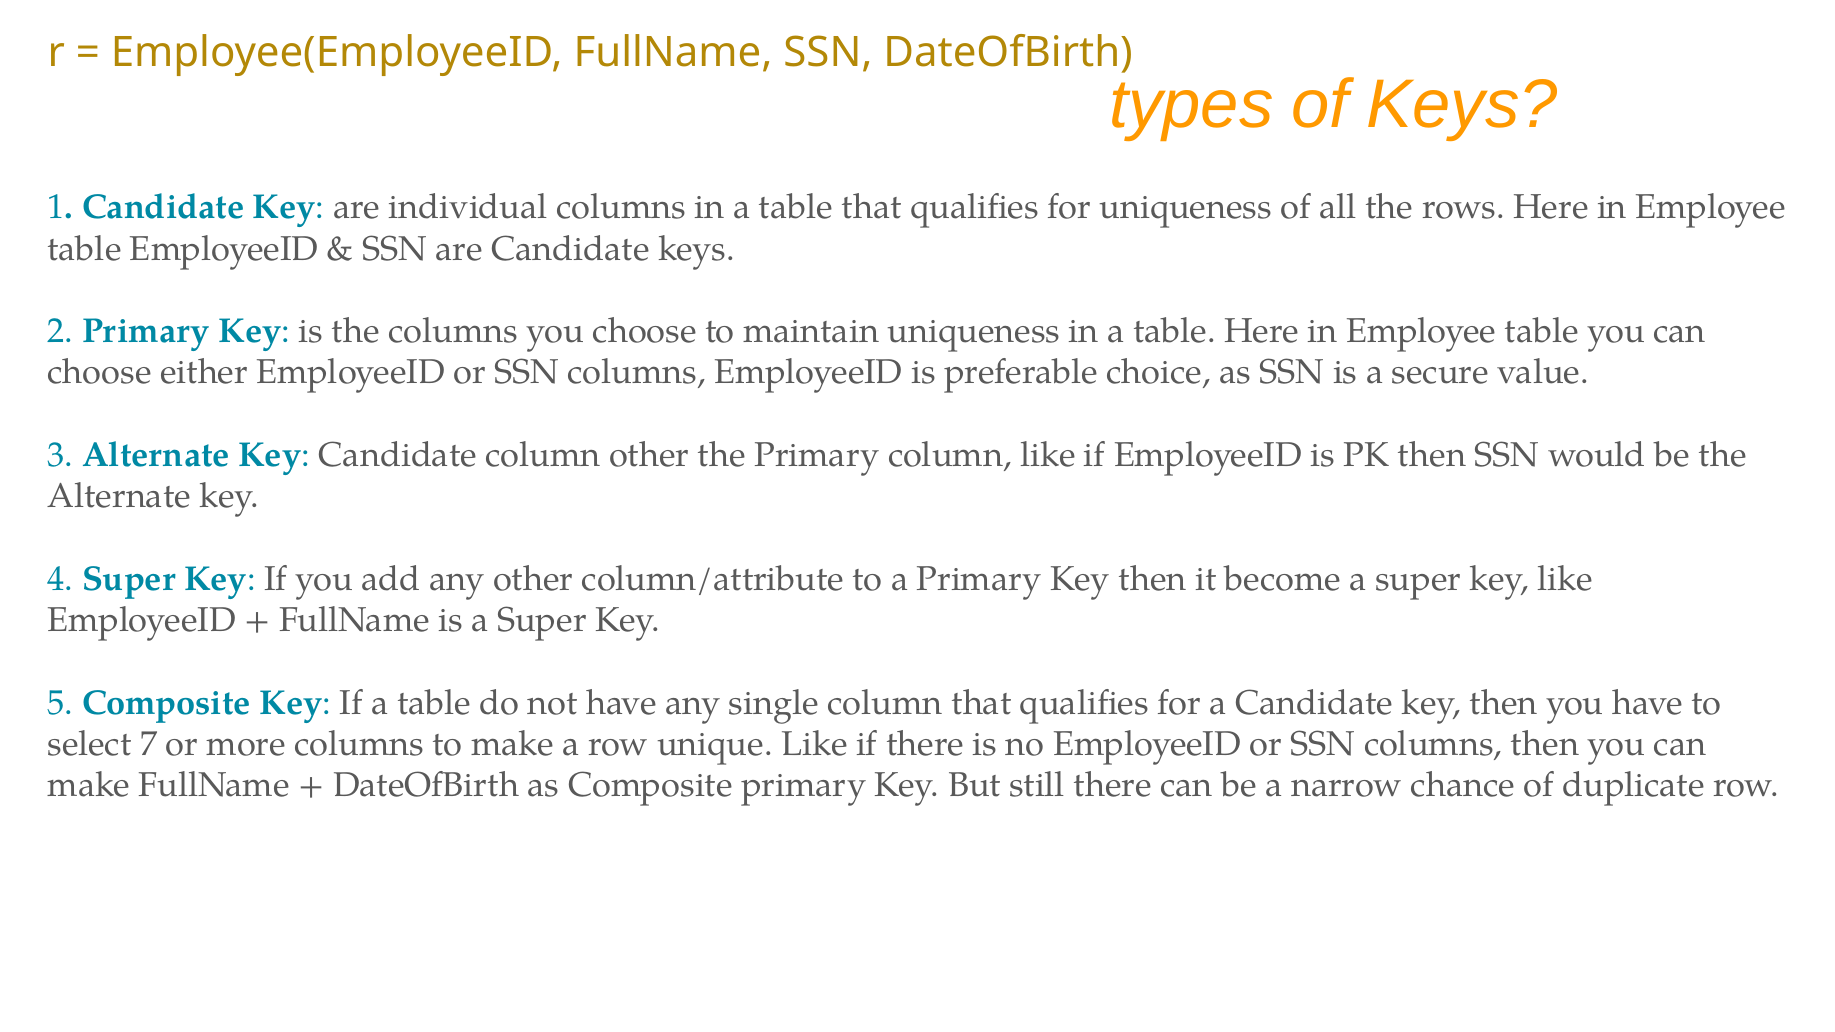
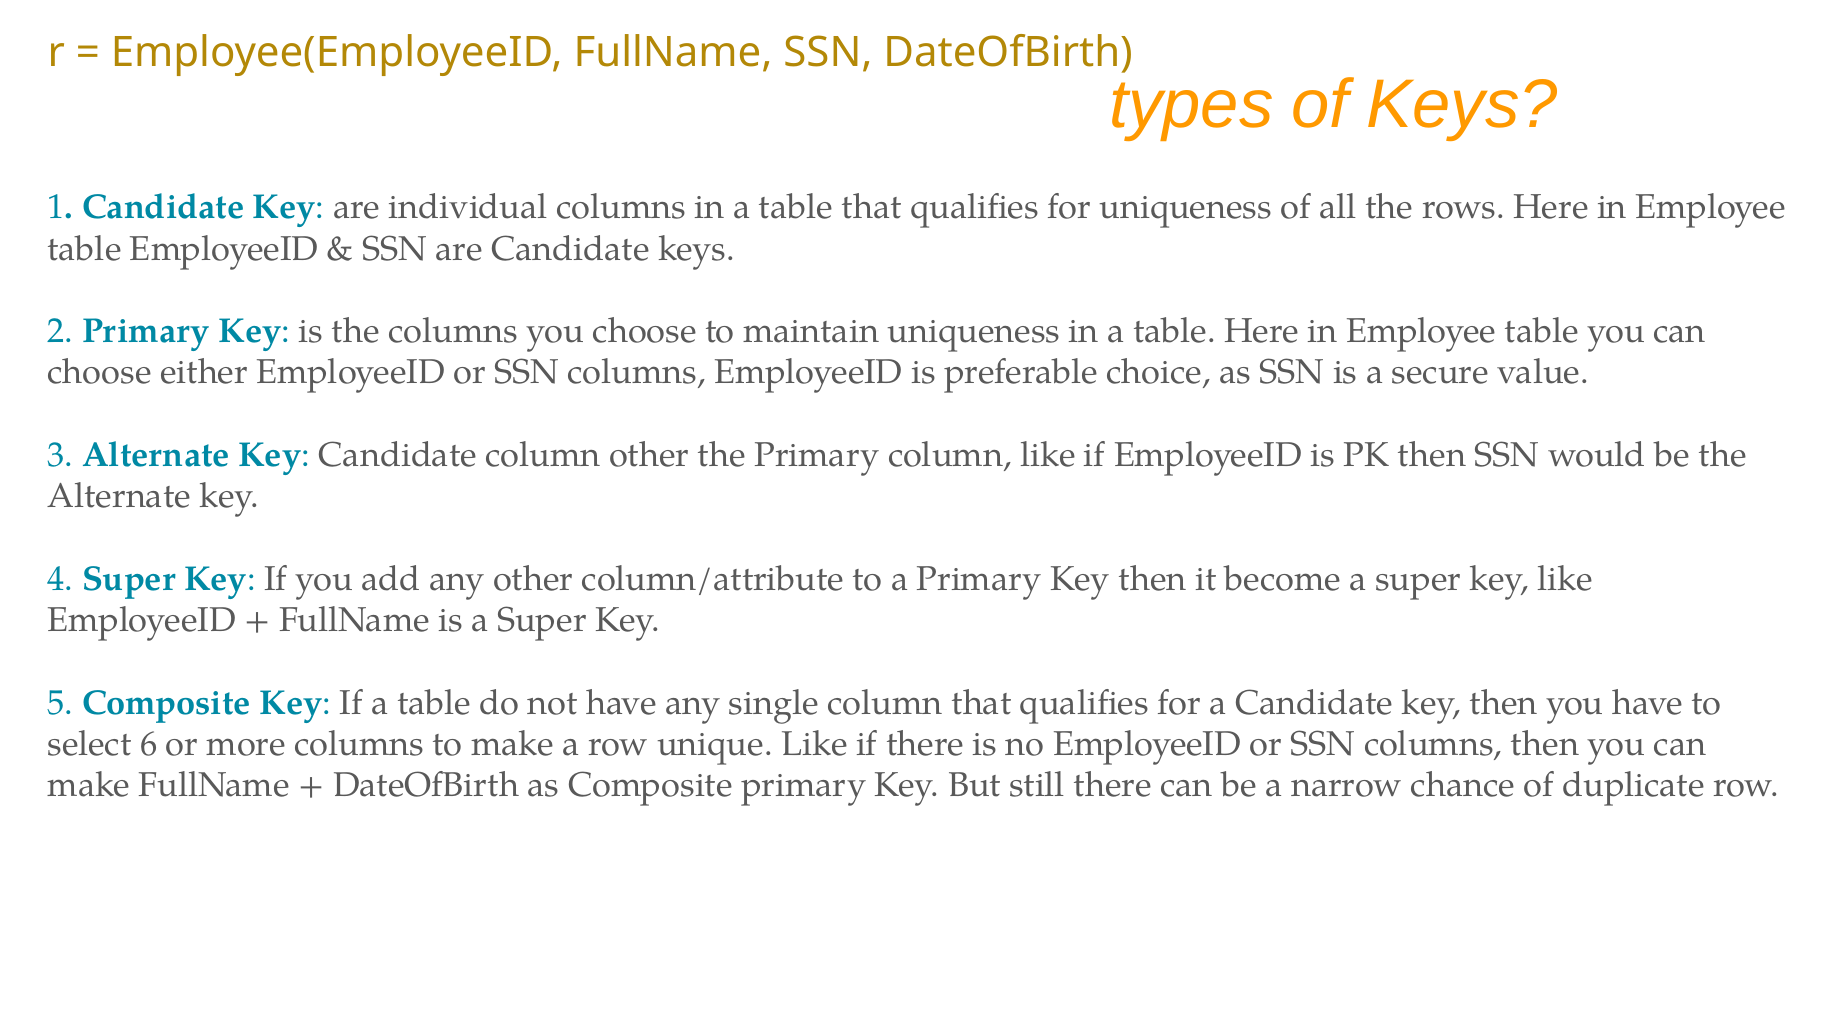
7: 7 -> 6 (149, 744)
